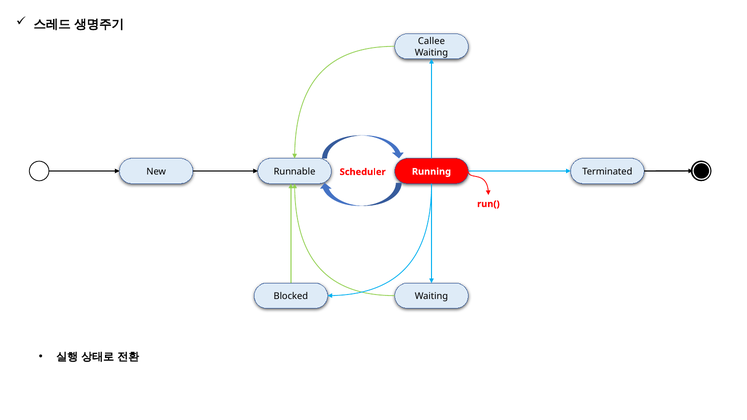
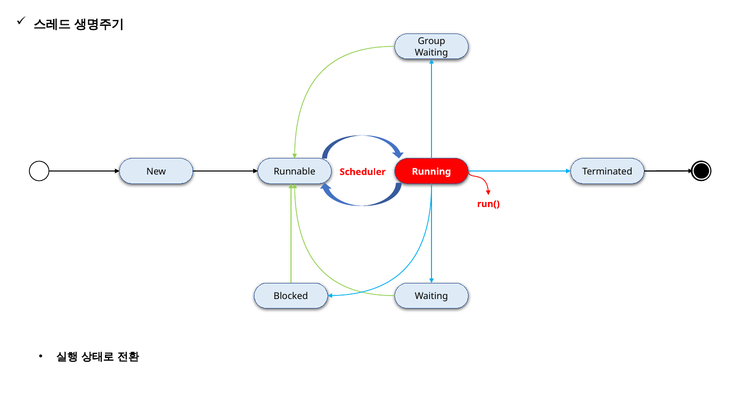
Callee: Callee -> Group (432, 41)
